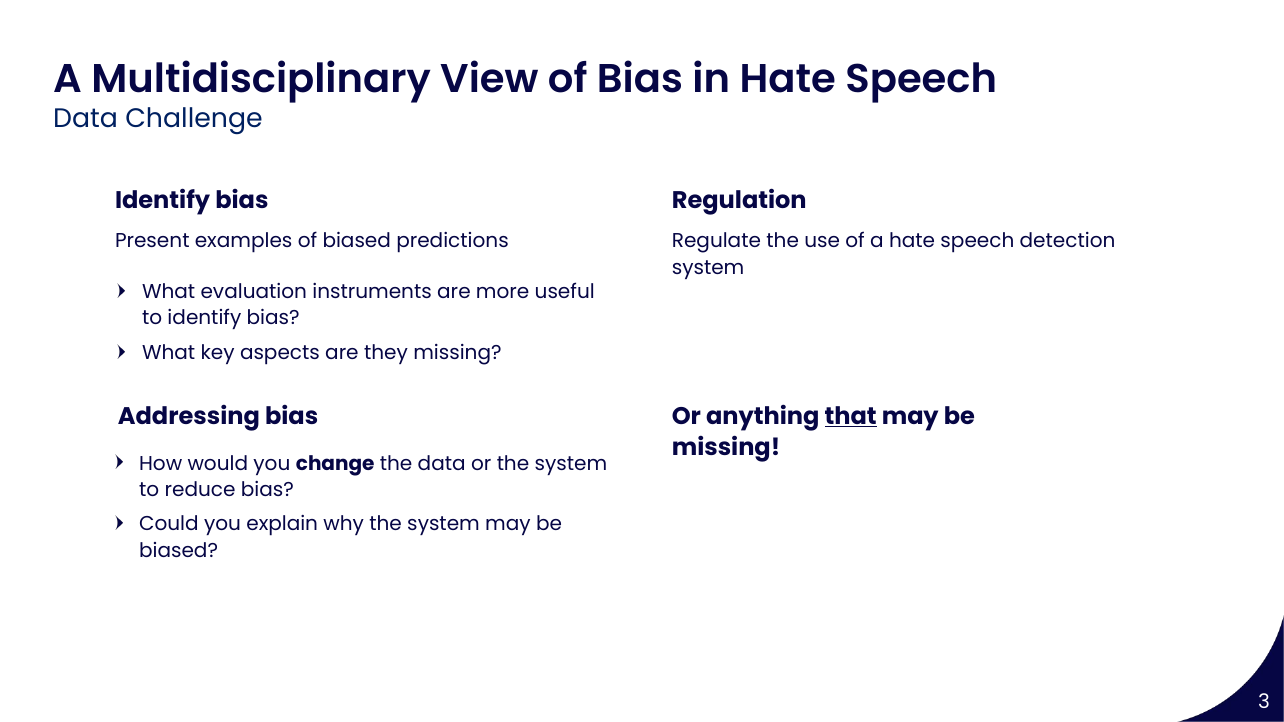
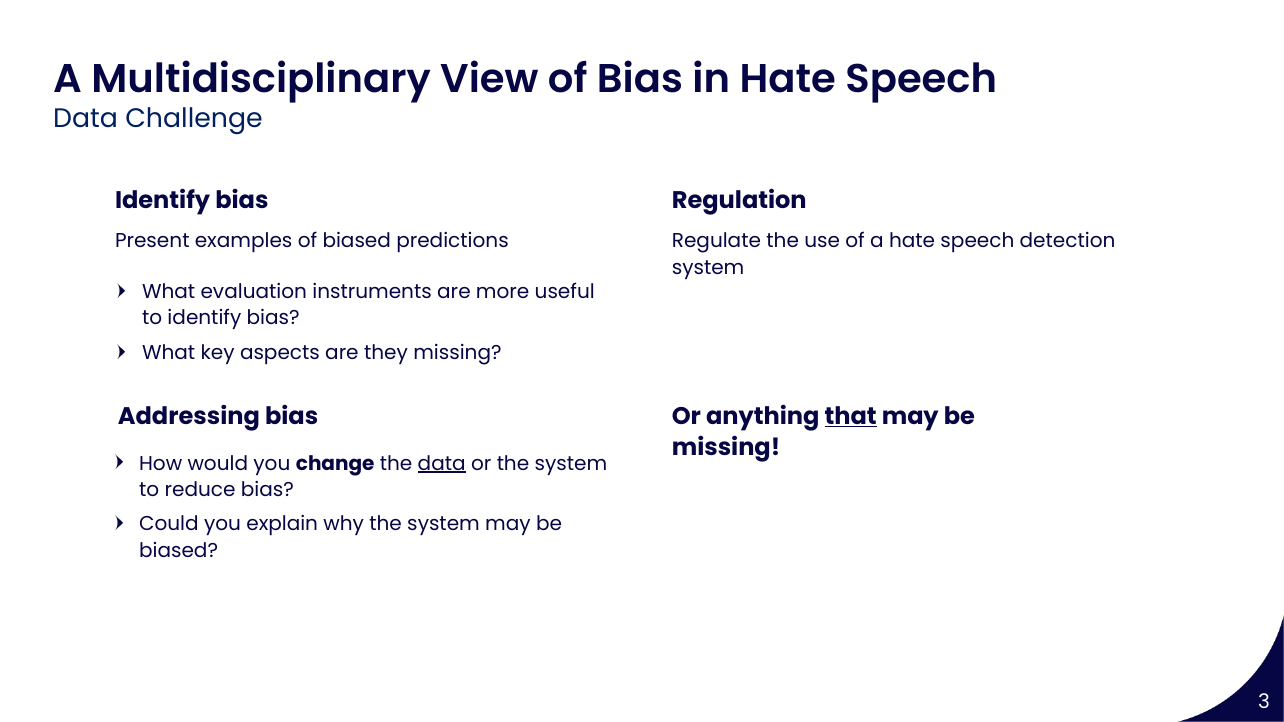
data underline: none -> present (442, 464)
